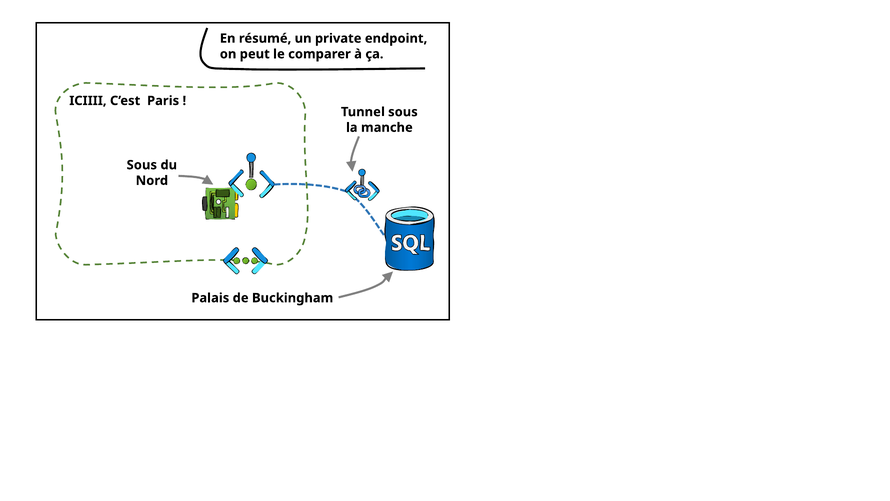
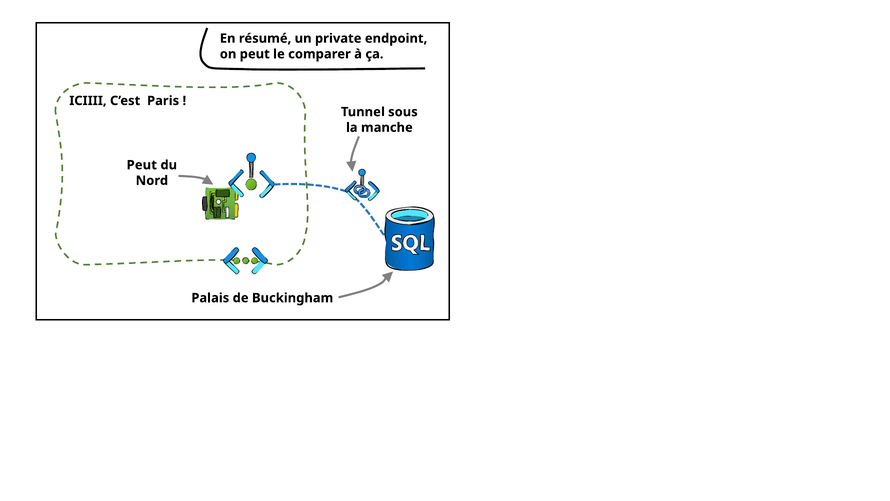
Sous: Sous -> Peut (142, 165)
